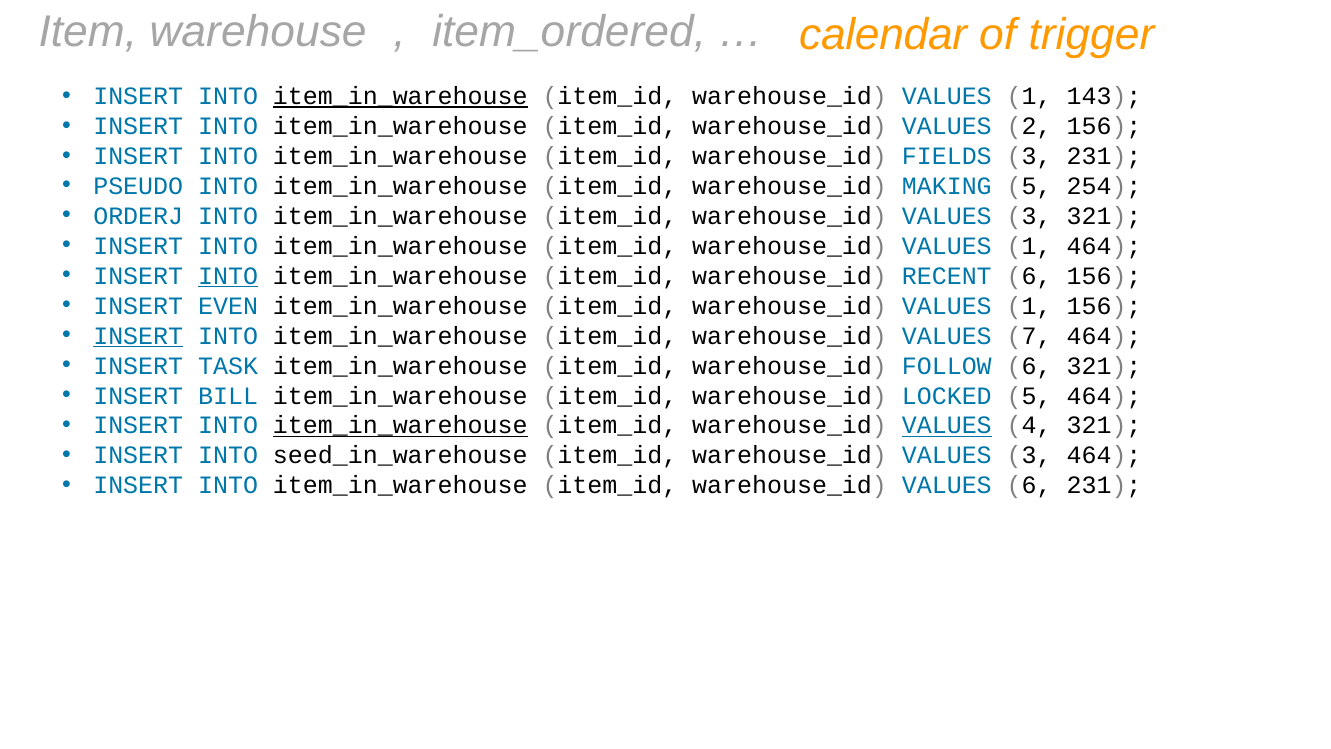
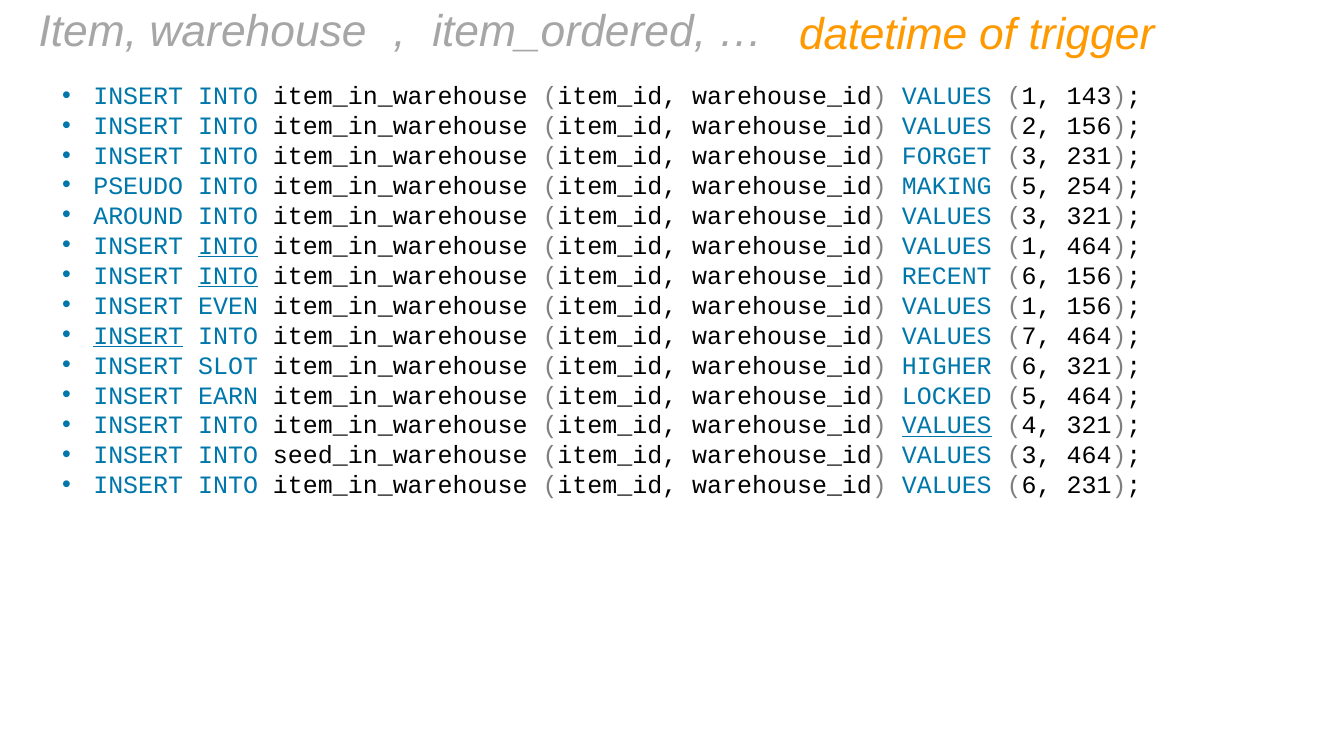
calendar: calendar -> datetime (883, 35)
item_in_warehouse underline: present -> none (400, 96)
FIELDS: FIELDS -> FORGET (947, 156)
ORDERJ: ORDERJ -> AROUND (138, 216)
INTO underline: none -> present (228, 246)
TASK: TASK -> SLOT (228, 366)
FOLLOW: FOLLOW -> HIGHER (947, 366)
BILL: BILL -> EARN (228, 396)
item_in_warehouse underline: present -> none (400, 426)
